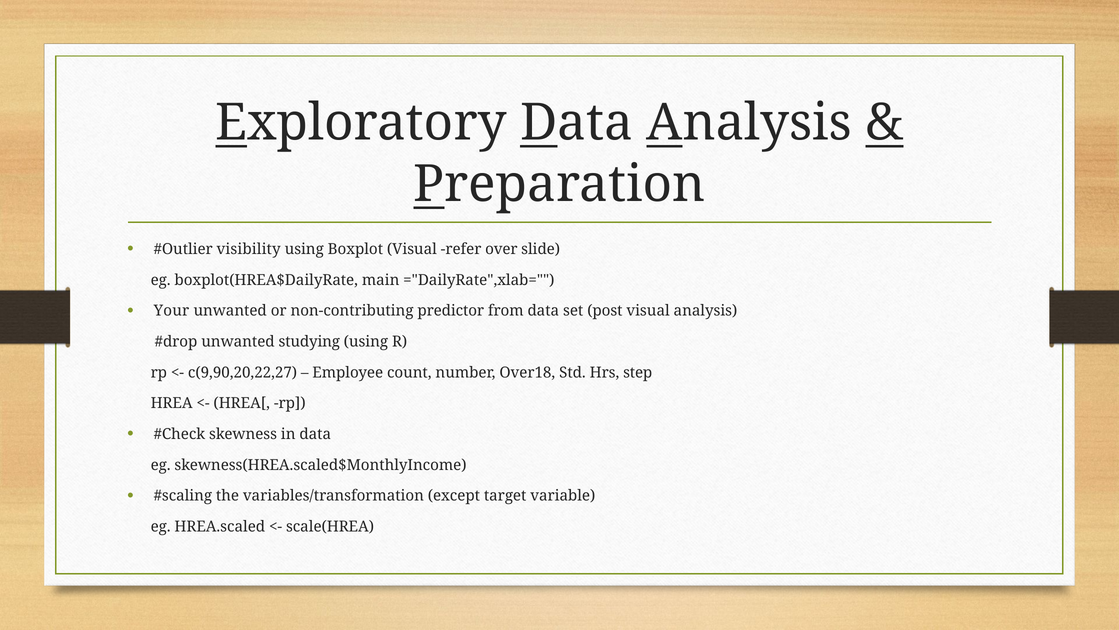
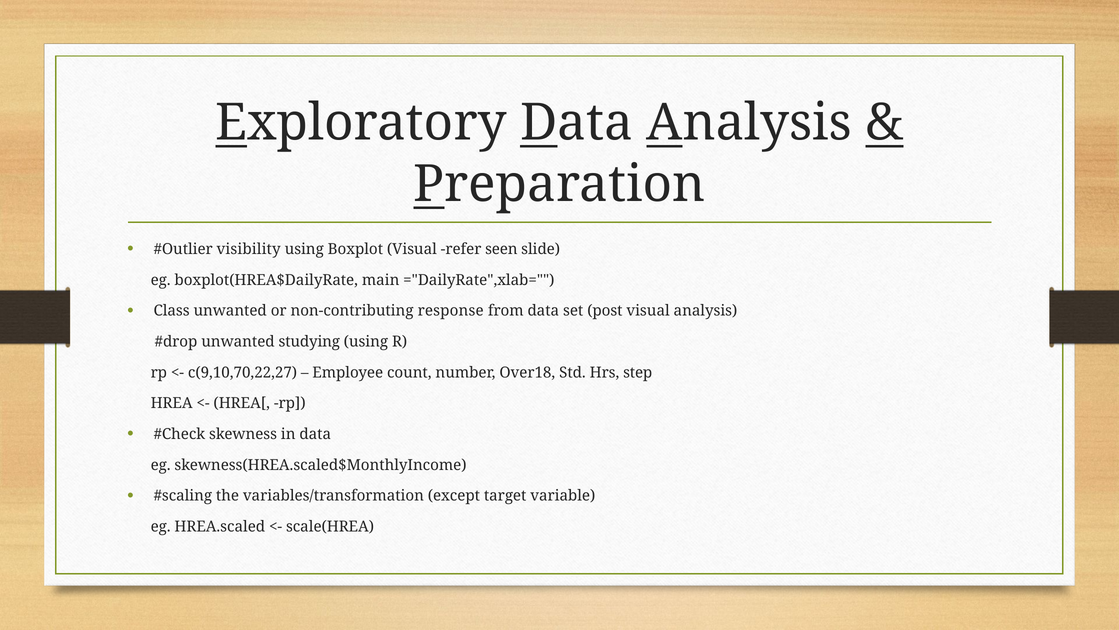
over: over -> seen (501, 249)
Your: Your -> Class (172, 311)
predictor: predictor -> response (451, 311)
c(9,90,20,22,27: c(9,90,20,22,27 -> c(9,10,70,22,27 (243, 372)
